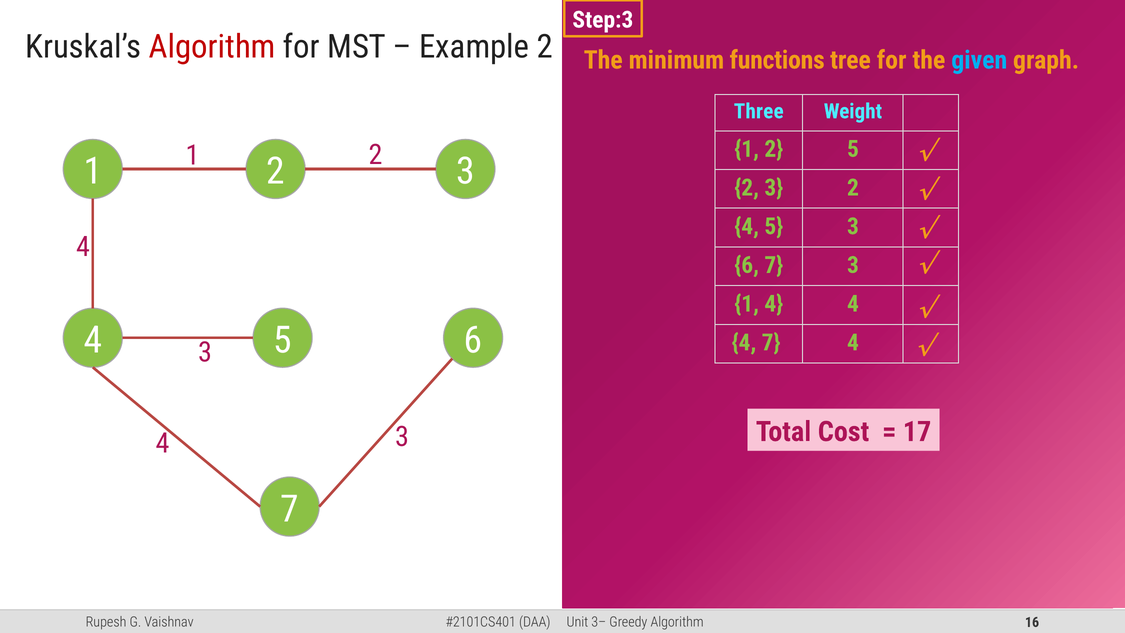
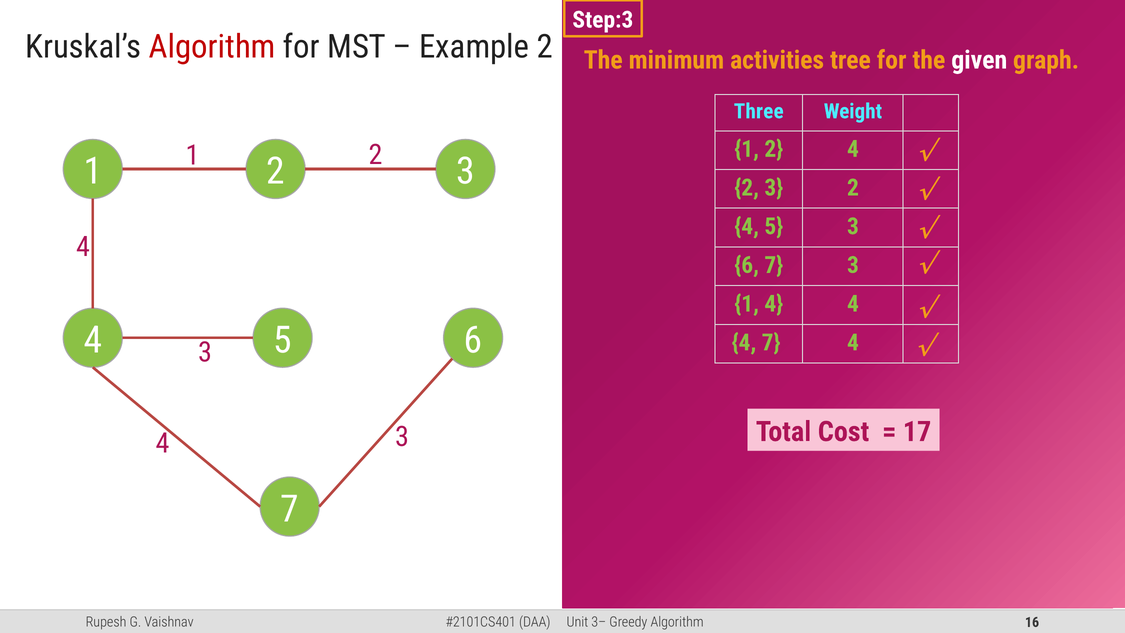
functions: functions -> activities (777, 60)
given colour: light blue -> white (979, 60)
1 2 5: 5 -> 4 (853, 149)
